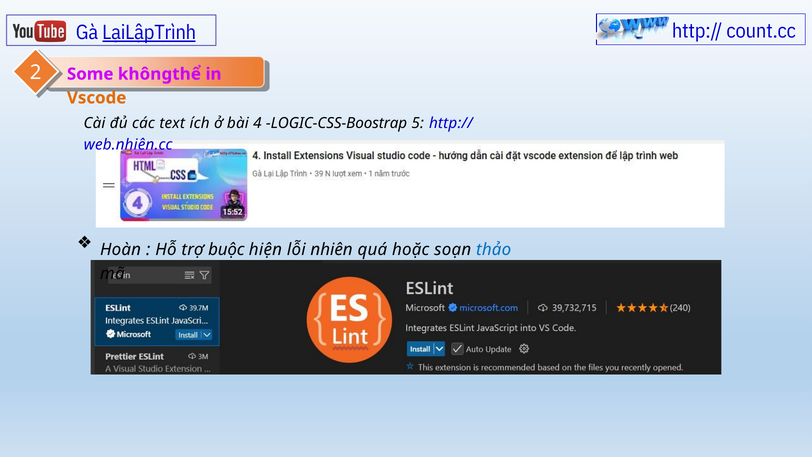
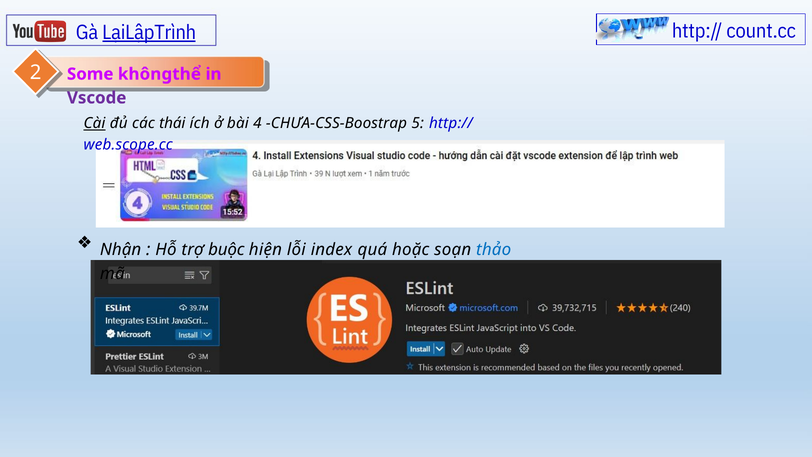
Vscode colour: orange -> purple (97, 98)
Cài underline: none -> present (94, 123)
text: text -> thái (172, 123)
LOGIC-CSS-Boostrap: LOGIC-CSS-Boostrap -> CHƯA-CSS-Boostrap (336, 123)
web.nhiên.cc: web.nhiên.cc -> web.scope.cc (128, 145)
Hoàn: Hoàn -> Nhận (121, 250)
nhiên: nhiên -> index (331, 250)
